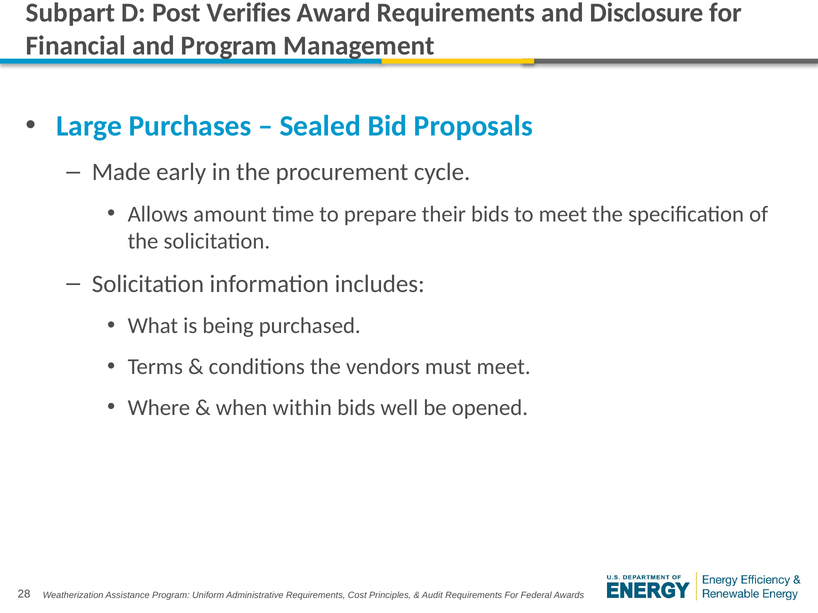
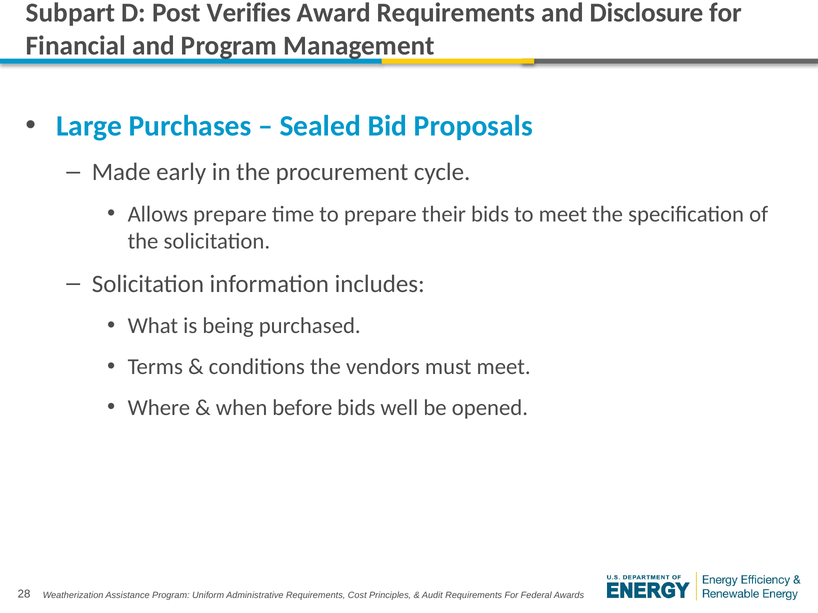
Allows amount: amount -> prepare (230, 214)
within: within -> before (302, 408)
